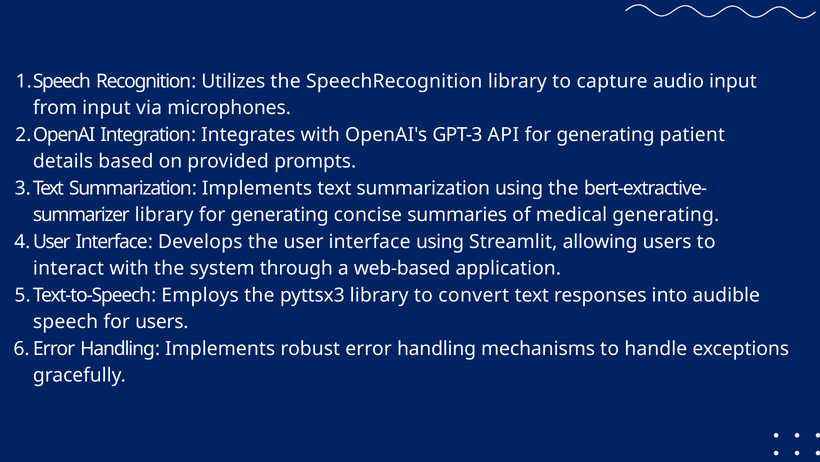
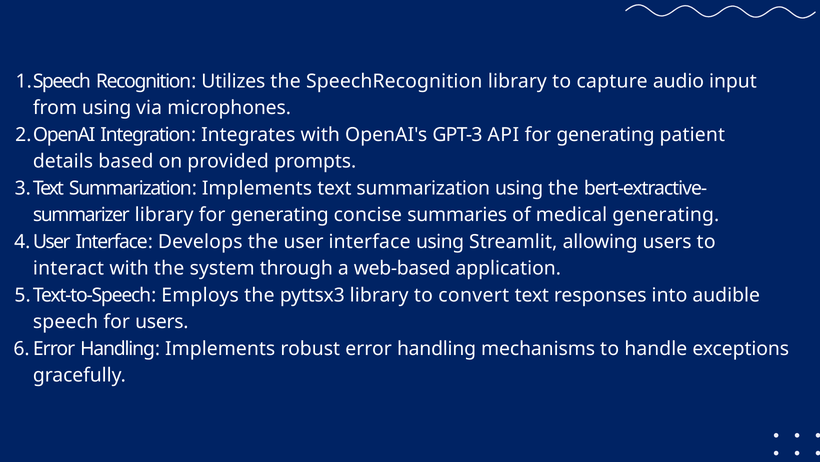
from input: input -> using (107, 108)
